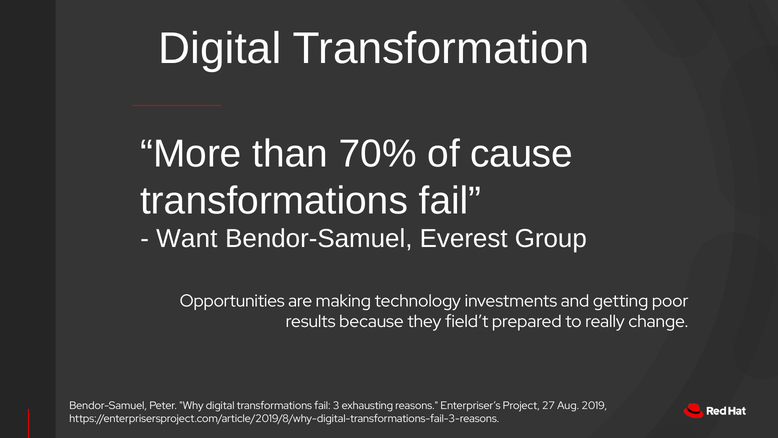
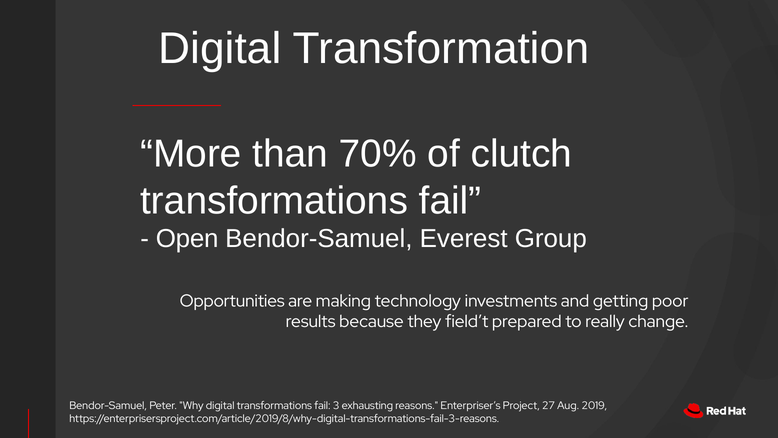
cause: cause -> clutch (521, 154)
Want: Want -> Open (187, 239)
